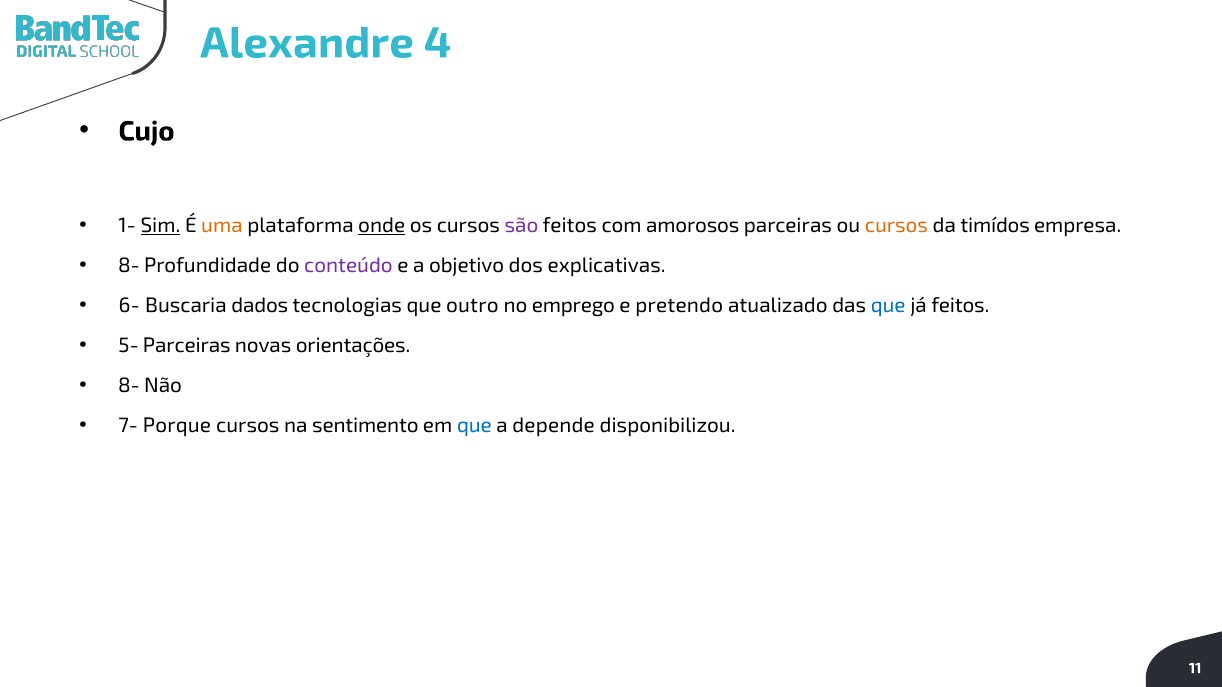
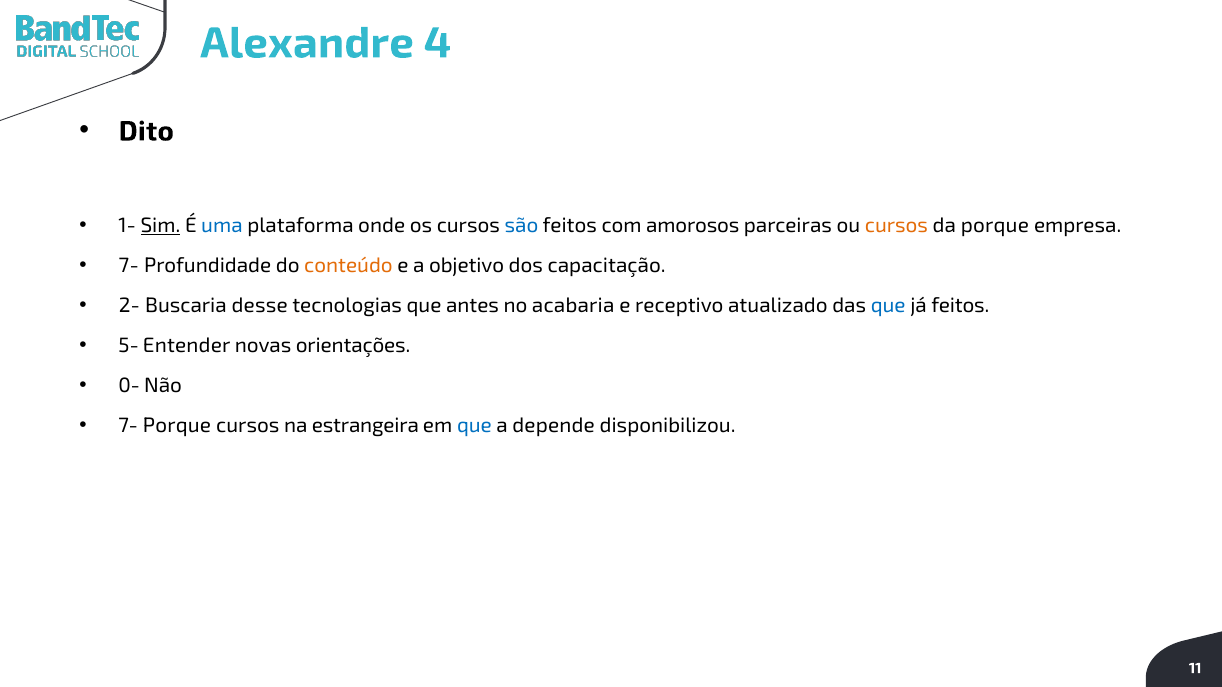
Cujo: Cujo -> Dito (146, 131)
uma colour: orange -> blue (222, 225)
onde underline: present -> none (382, 225)
são colour: purple -> blue (522, 225)
da timídos: timídos -> porque (995, 225)
8-: 8- -> 7- (129, 265)
conteúdo colour: purple -> orange (348, 265)
explicativas: explicativas -> capacitação (607, 265)
6-: 6- -> 2- (129, 305)
dados: dados -> desse (260, 305)
outro: outro -> antes (473, 305)
emprego: emprego -> acabaria (573, 305)
pretendo: pretendo -> receptivo (679, 305)
5- Parceiras: Parceiras -> Entender (187, 346)
8-: 8- -> 0- (129, 386)
sentimento: sentimento -> estrangeira (365, 426)
